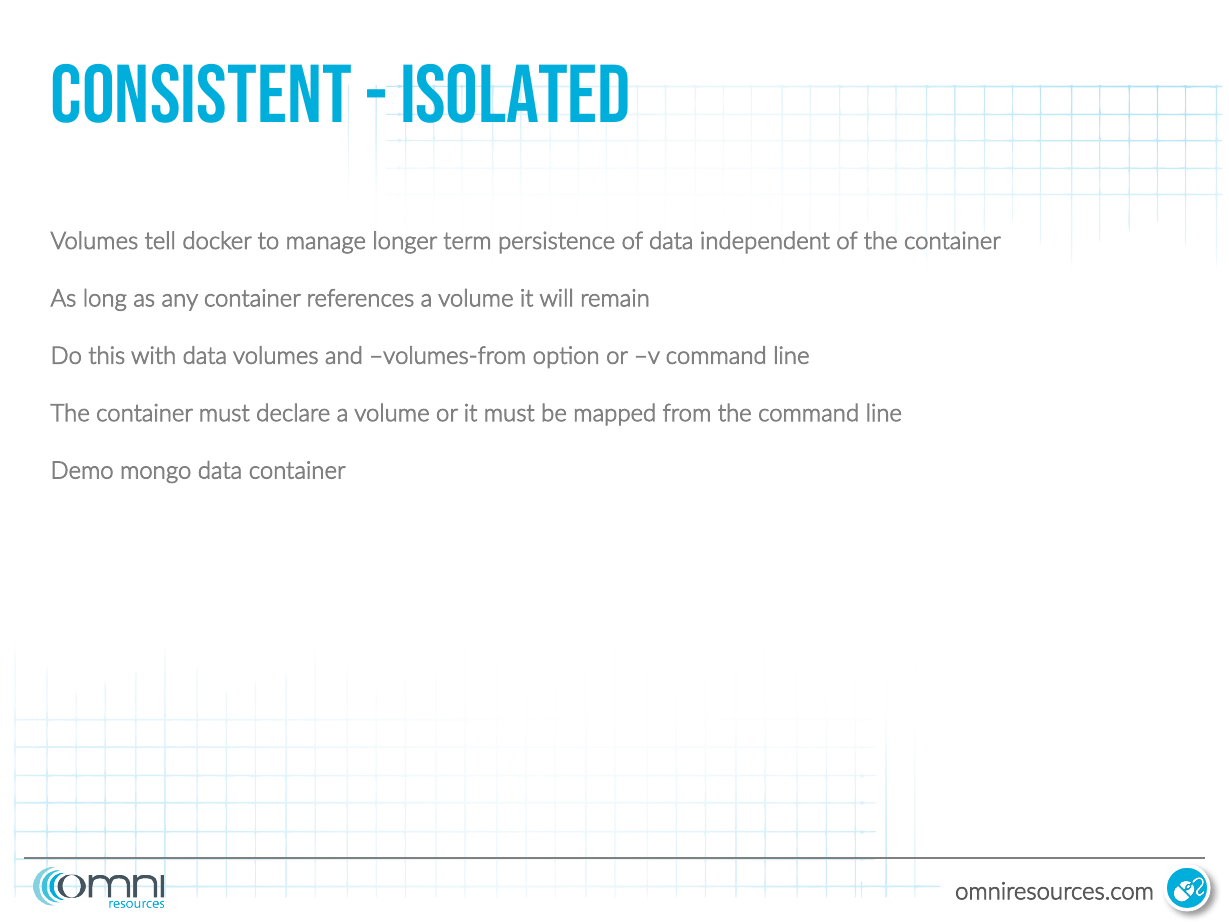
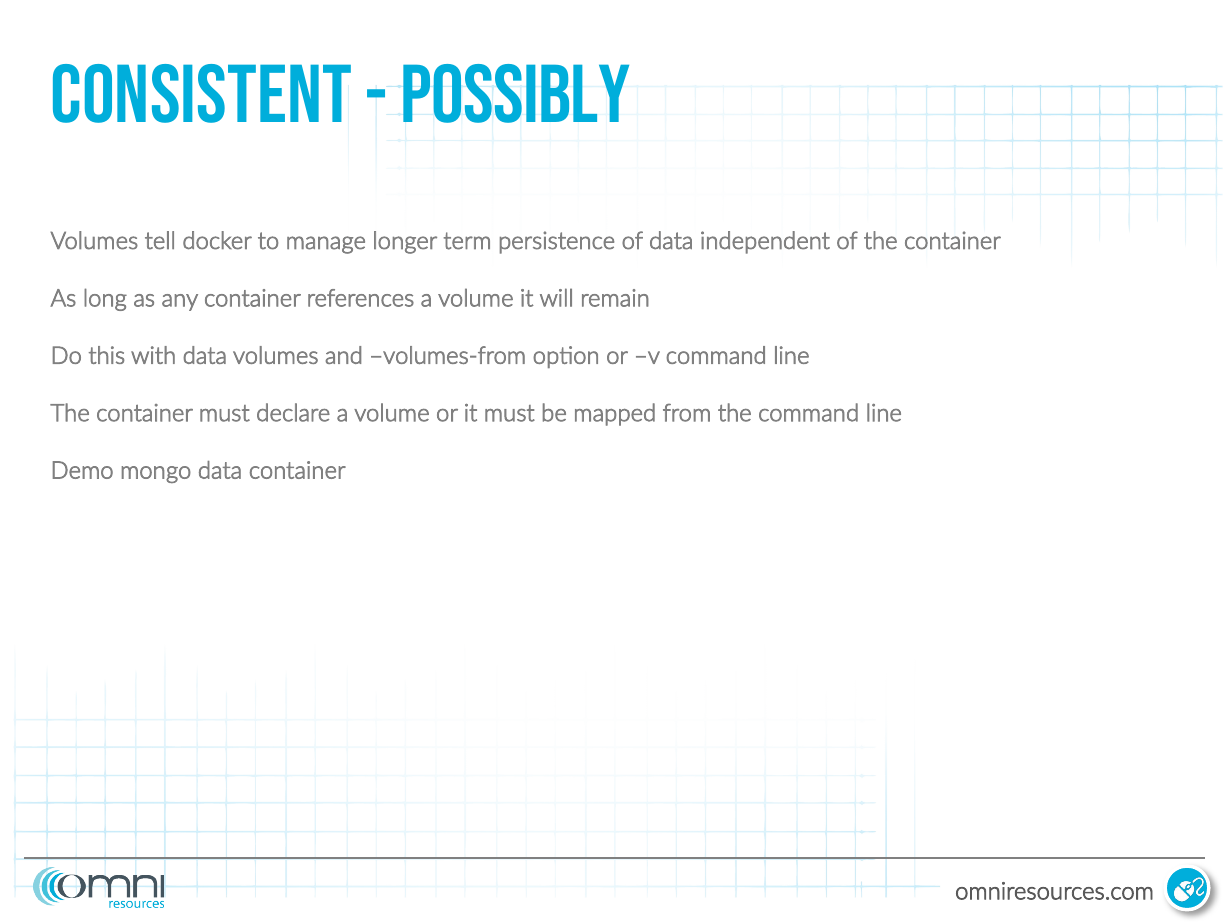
Isolated: Isolated -> Possibly (516, 96)
